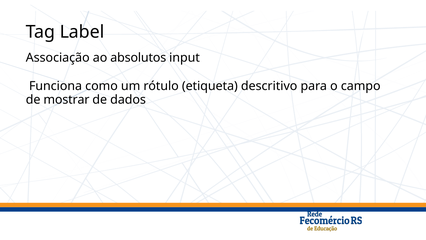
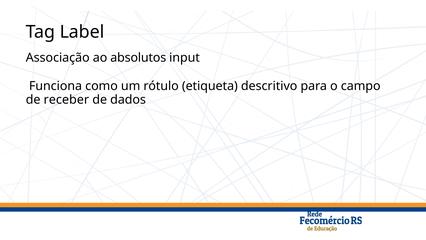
mostrar: mostrar -> receber (66, 99)
